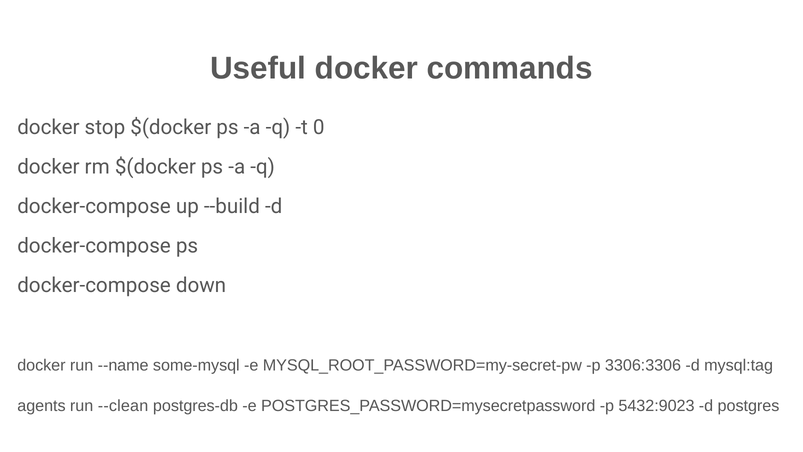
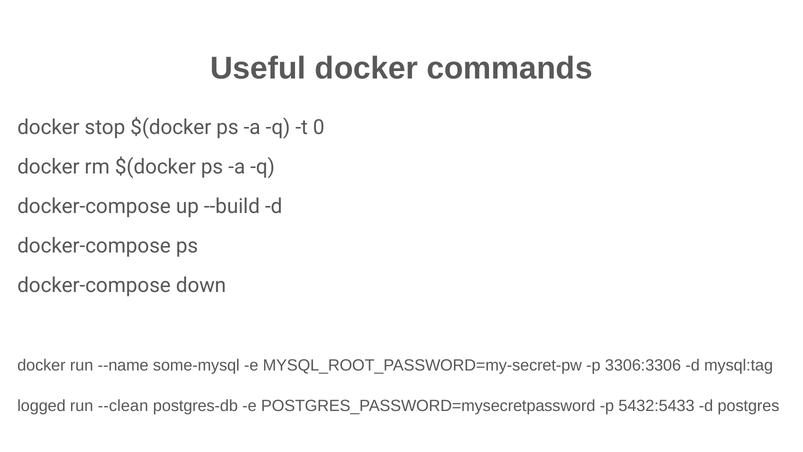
agents: agents -> logged (41, 406)
5432:9023: 5432:9023 -> 5432:5433 (656, 406)
